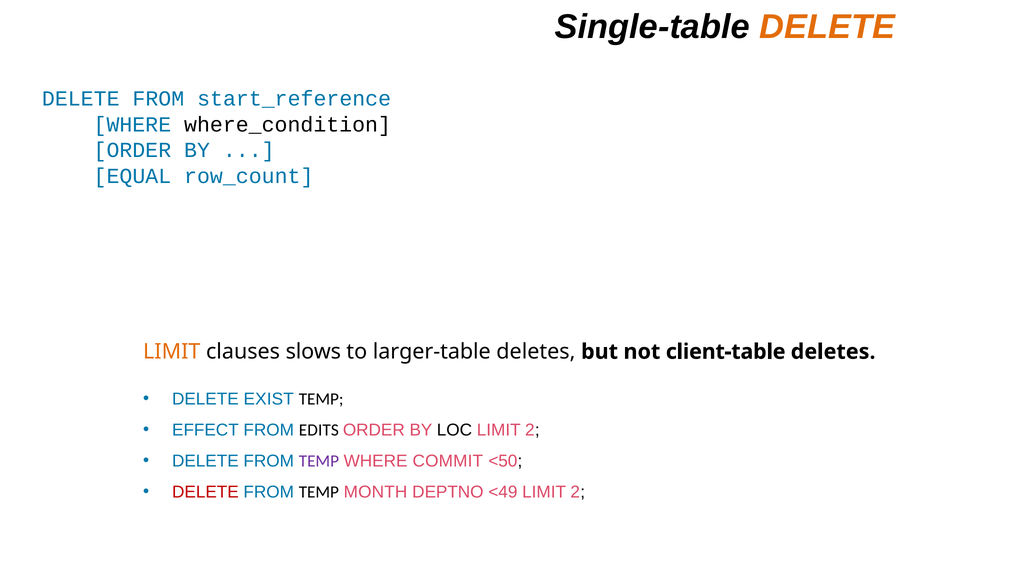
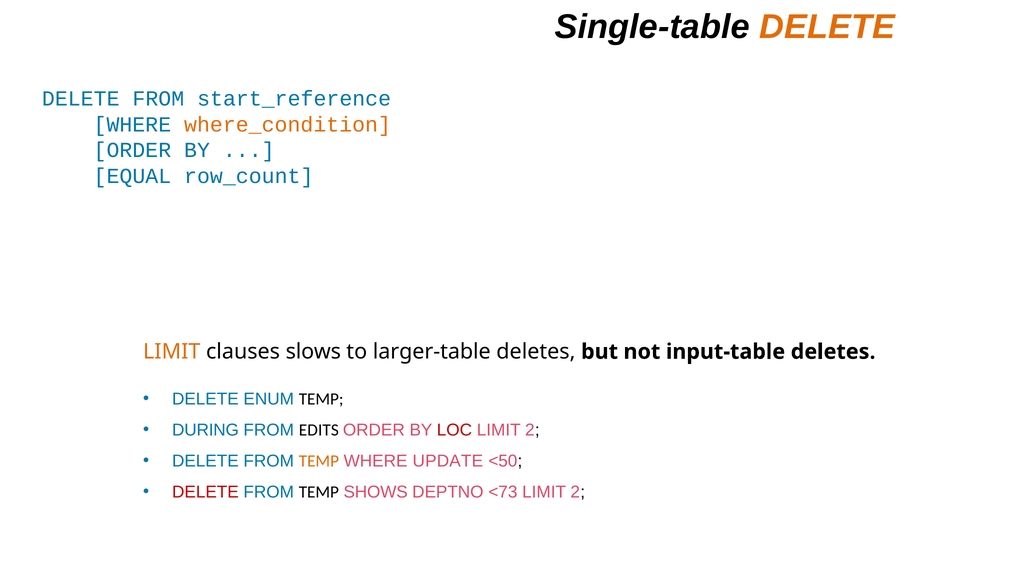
where_condition colour: black -> orange (288, 125)
client-table: client-table -> input-table (726, 352)
EXIST: EXIST -> ENUM (269, 400)
EFFECT: EFFECT -> DURING (205, 431)
LOC colour: black -> red (454, 431)
TEMP colour: purple -> orange (319, 461)
COMMIT: COMMIT -> UPDATE (448, 461)
MONTH: MONTH -> SHOWS (376, 492)
<49: <49 -> <73 (503, 492)
